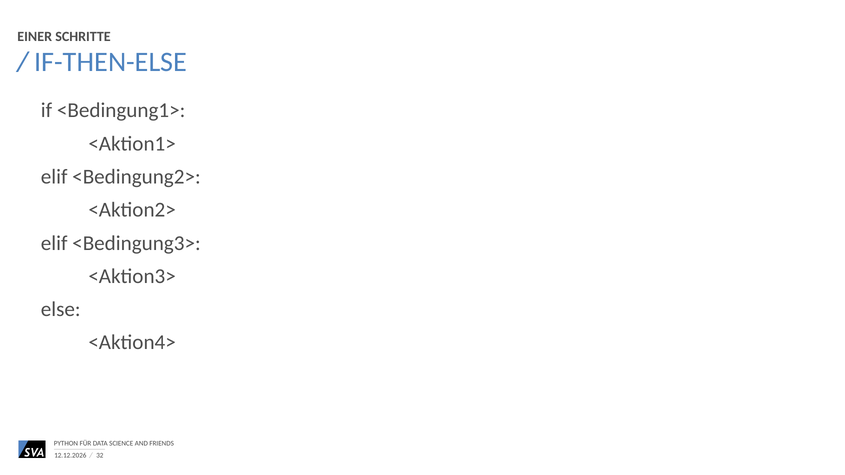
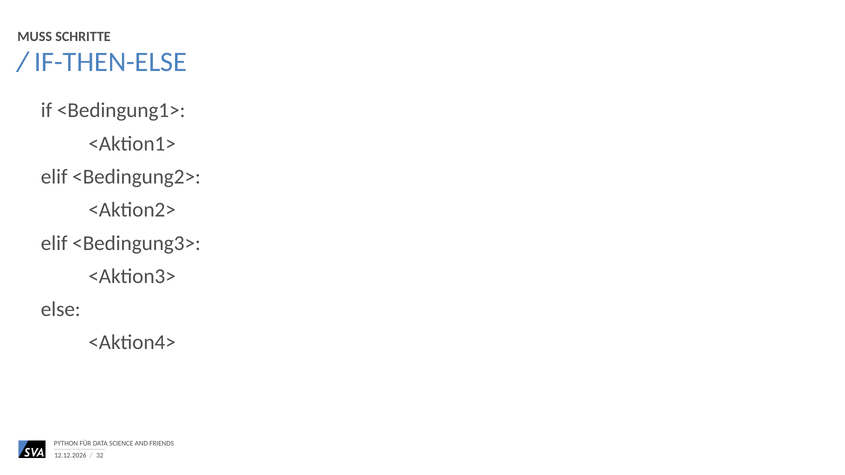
EINER: EINER -> MUSS (35, 37)
